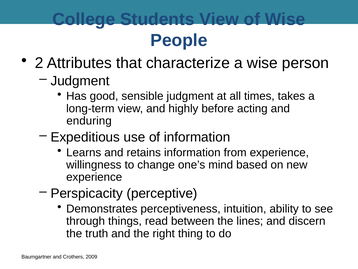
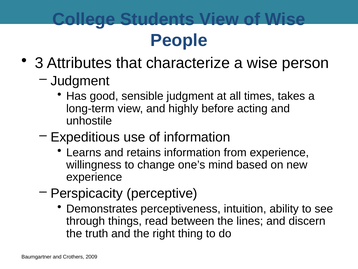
2: 2 -> 3 (39, 63)
enduring: enduring -> unhostile (89, 121)
